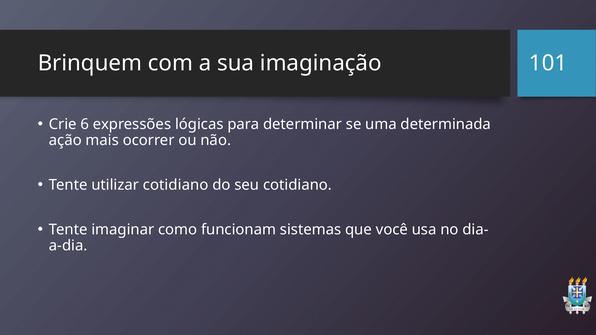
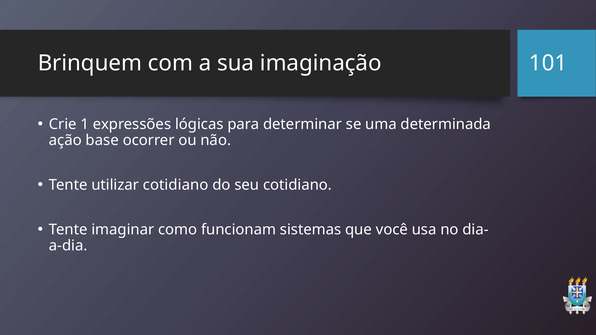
6: 6 -> 1 (85, 124)
mais: mais -> base (102, 141)
